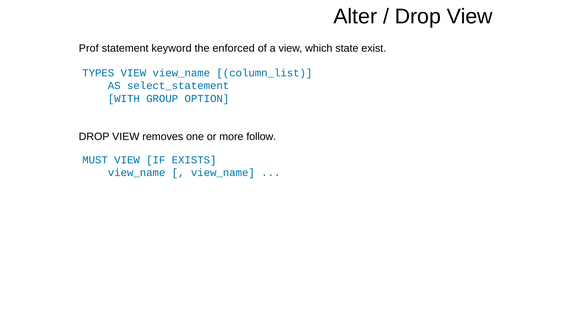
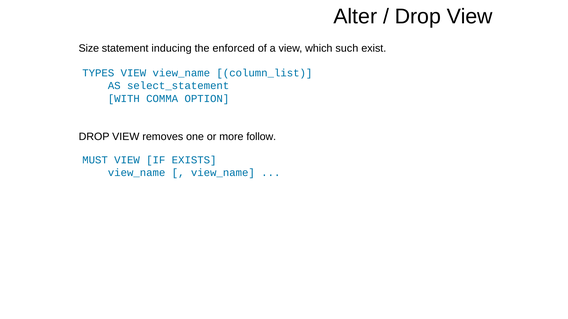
Prof: Prof -> Size (89, 48)
keyword: keyword -> inducing (172, 48)
state: state -> such (347, 48)
GROUP: GROUP -> COMMA (162, 99)
